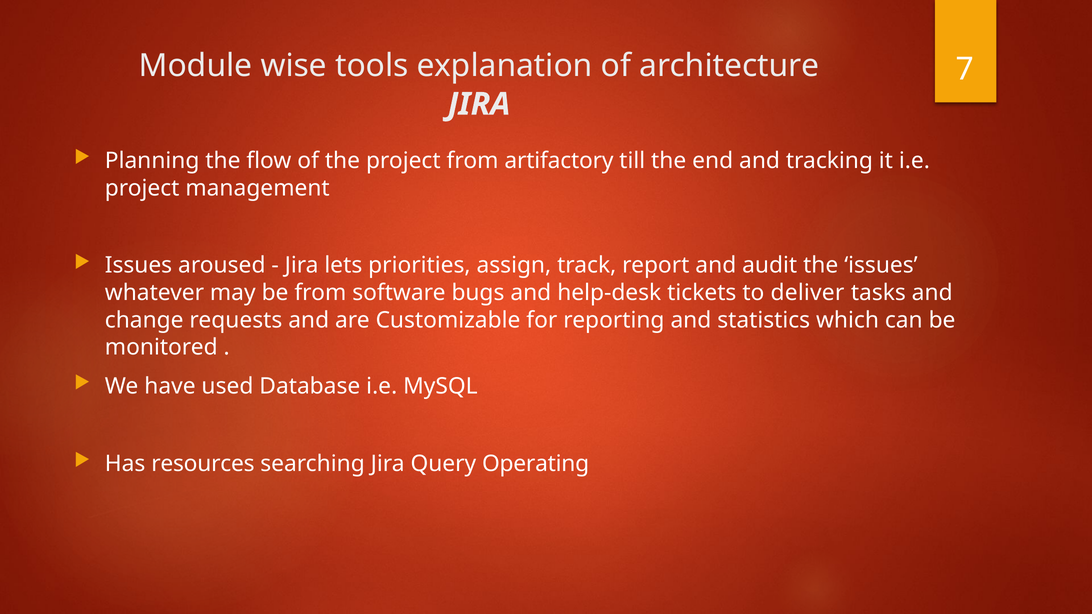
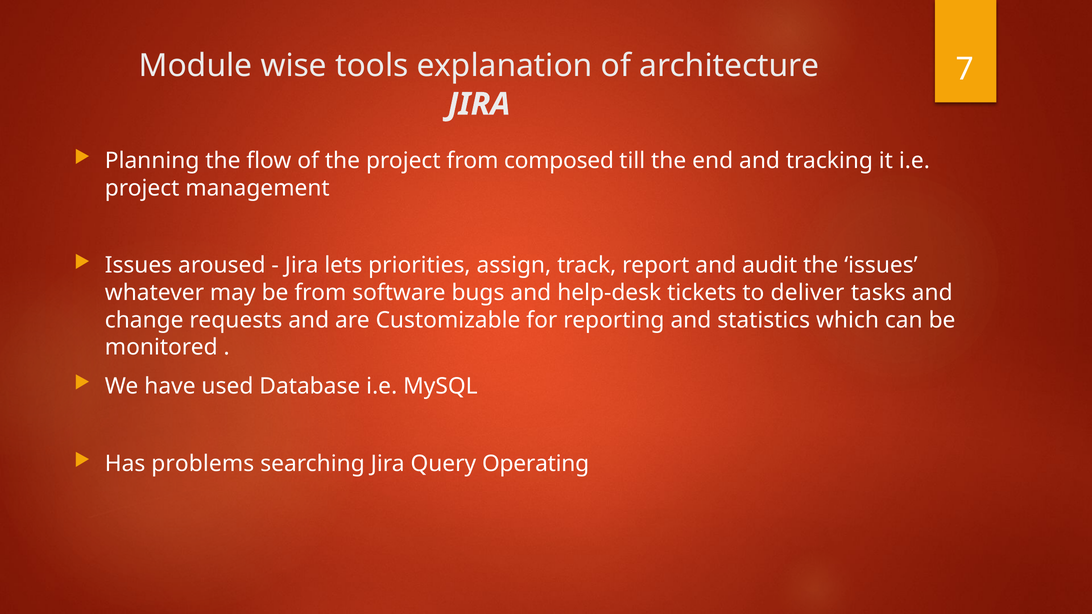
artifactory: artifactory -> composed (559, 161)
resources: resources -> problems (203, 464)
